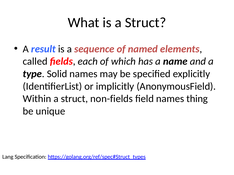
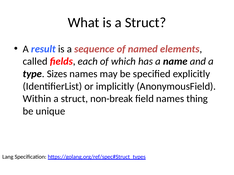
Solid: Solid -> Sizes (57, 74)
non-fields: non-fields -> non-break (112, 99)
